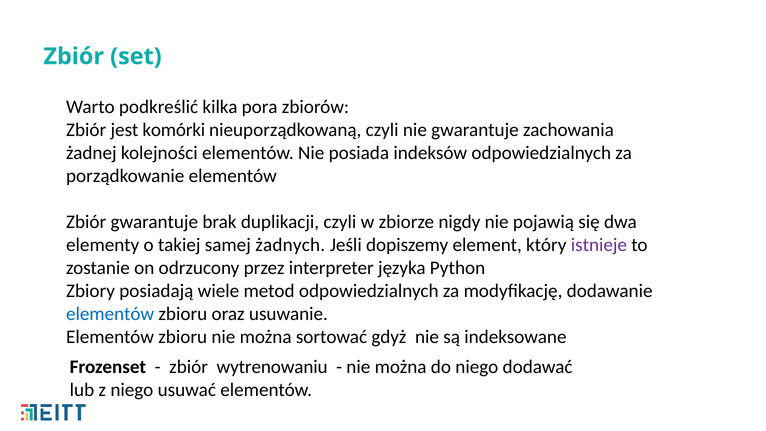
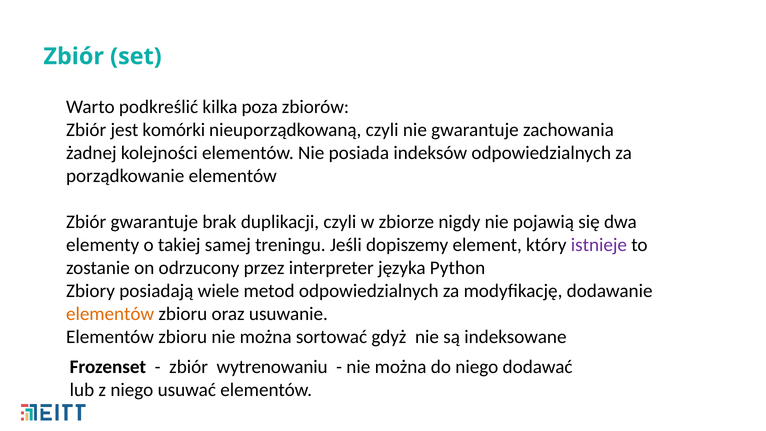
pora: pora -> poza (260, 107)
żadnych: żadnych -> treningu (290, 245)
elementów colour: blue -> orange (110, 314)
